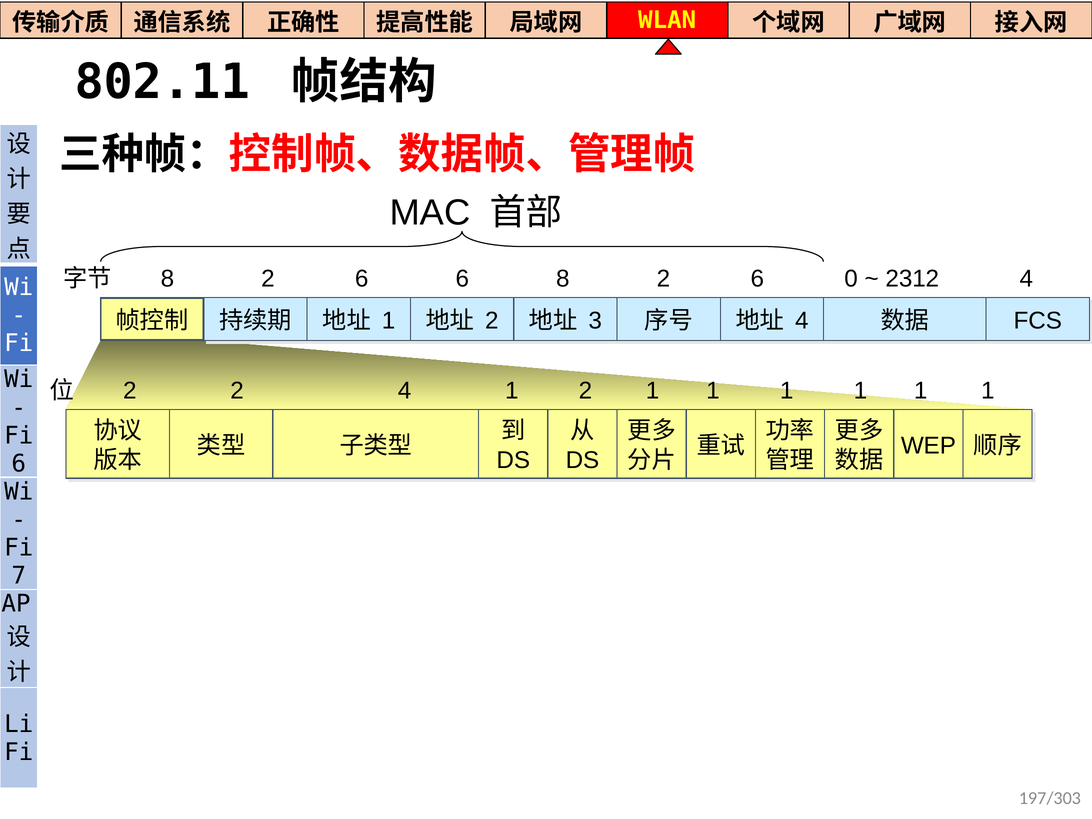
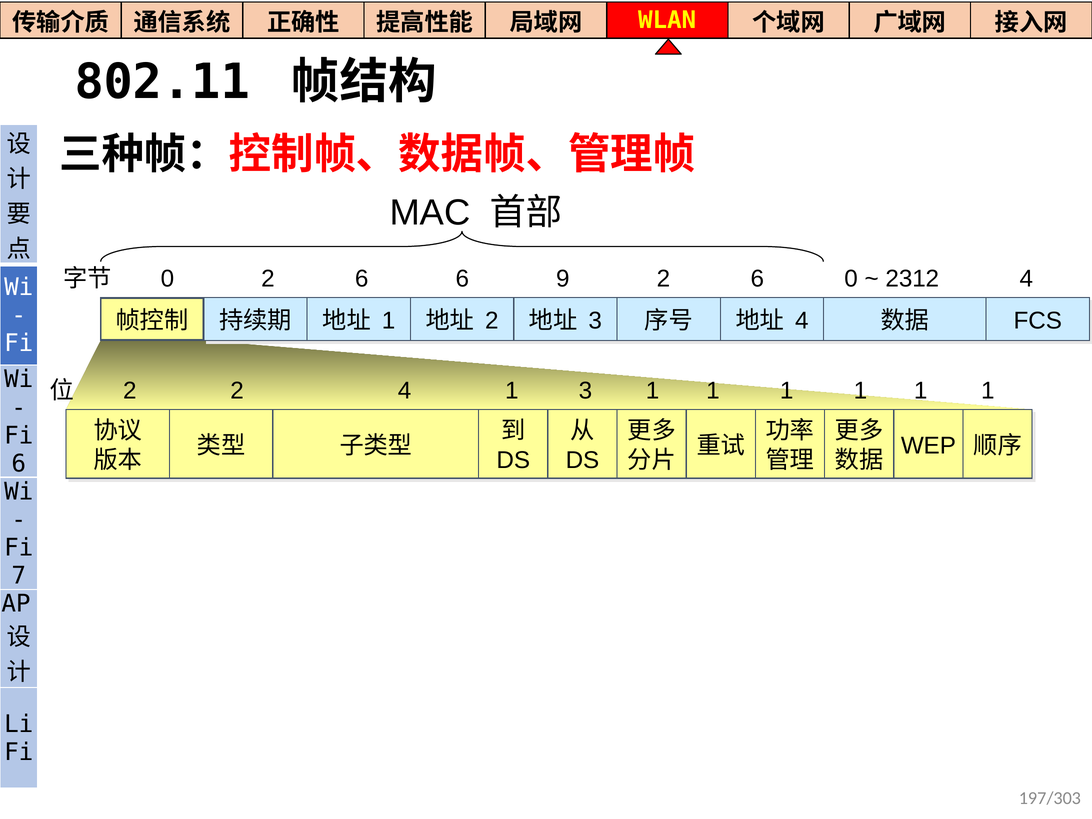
8: 8 -> 0 (167, 279)
6 8: 8 -> 9 (563, 279)
1 2: 2 -> 3 (585, 391)
